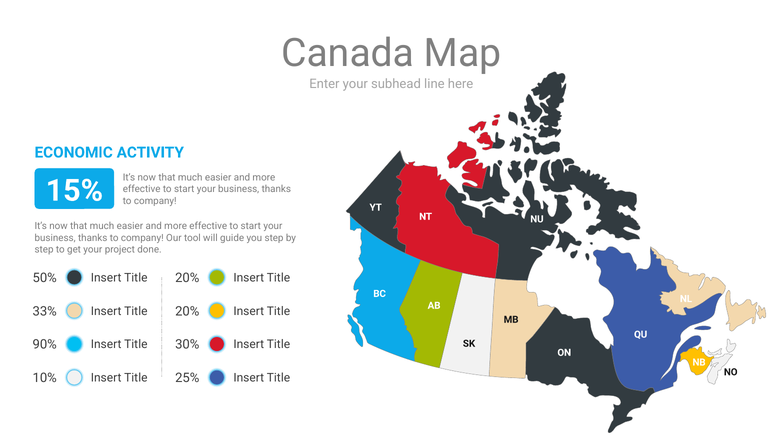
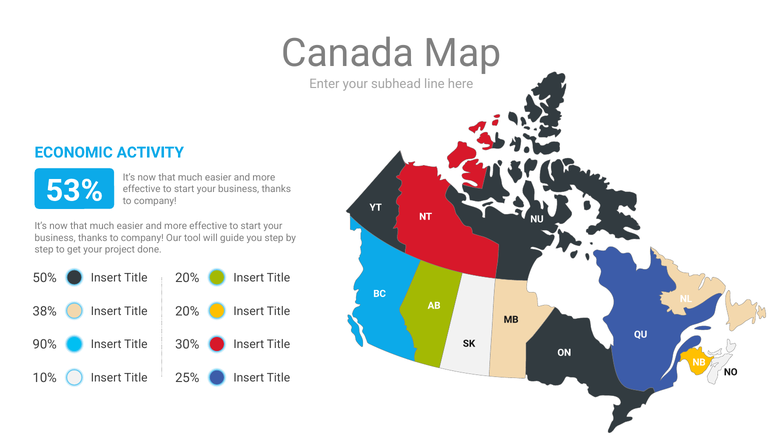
15%: 15% -> 53% (74, 191)
33%: 33% -> 38% (45, 311)
